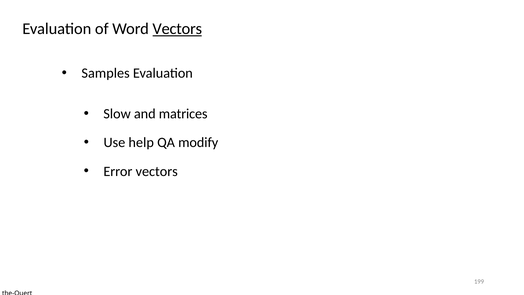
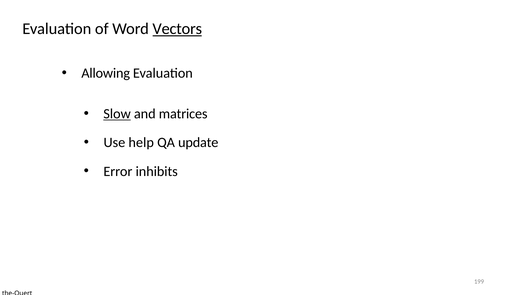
Samples: Samples -> Allowing (106, 73)
Slow underline: none -> present (117, 114)
modify: modify -> update (198, 143)
Error vectors: vectors -> inhibits (157, 171)
